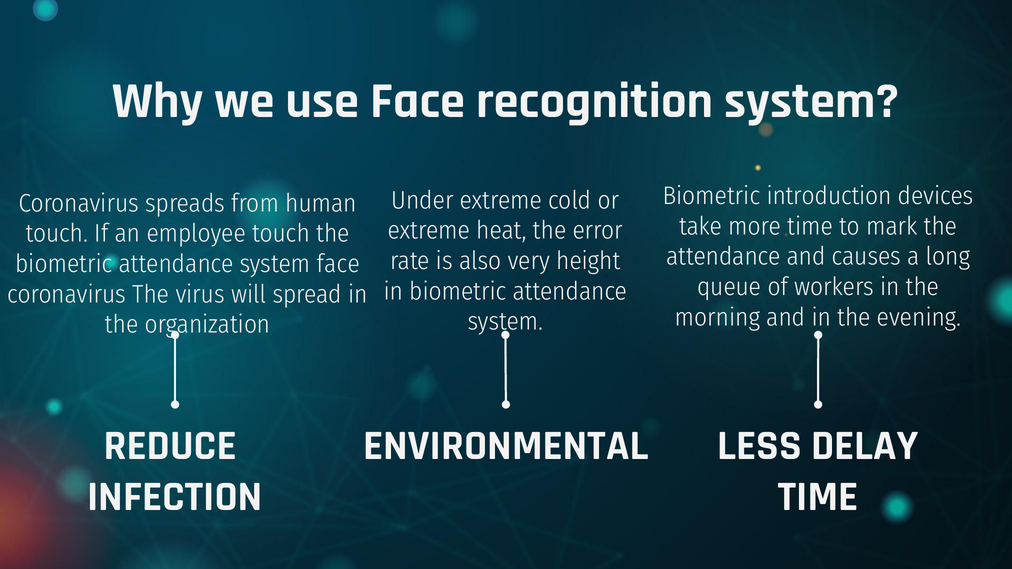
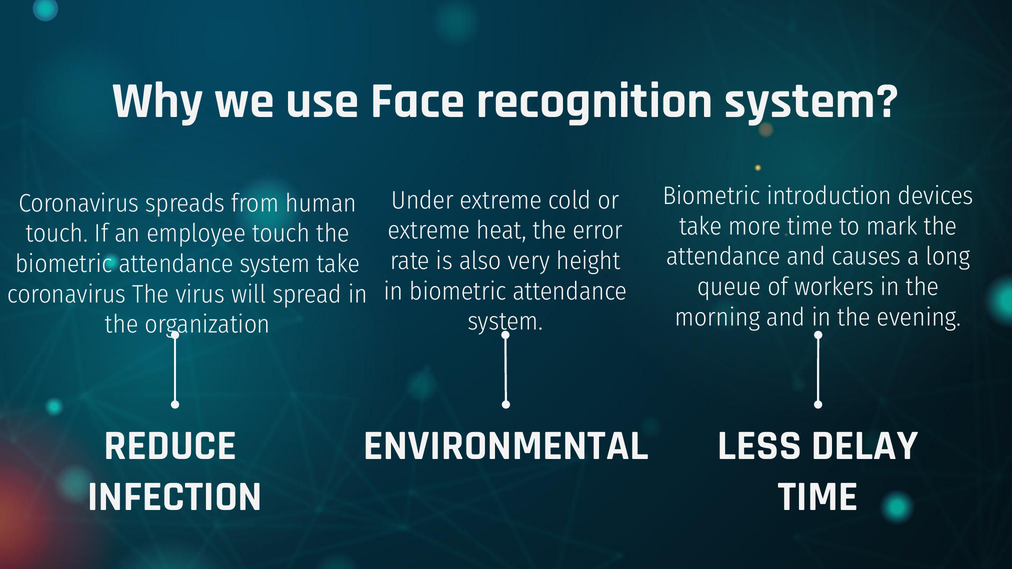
system face: face -> take (338, 264)
